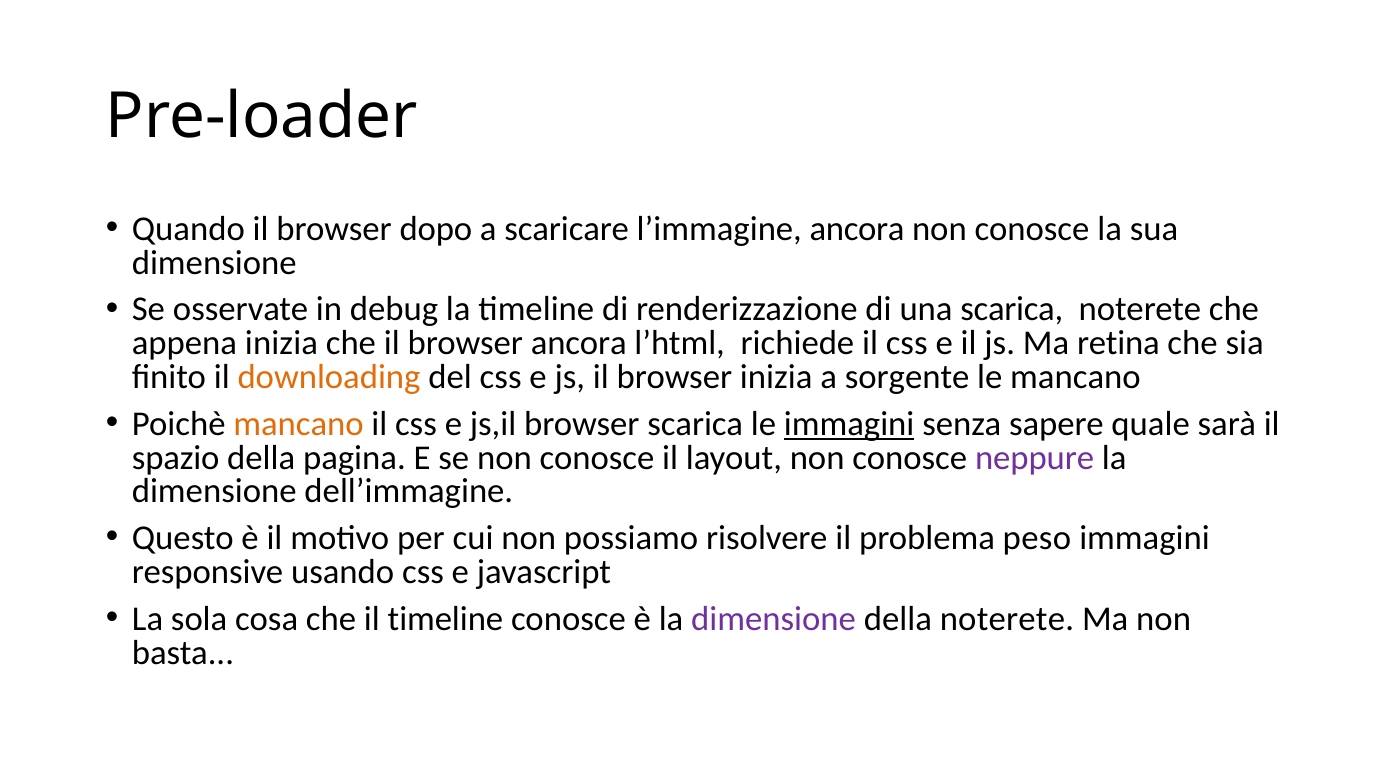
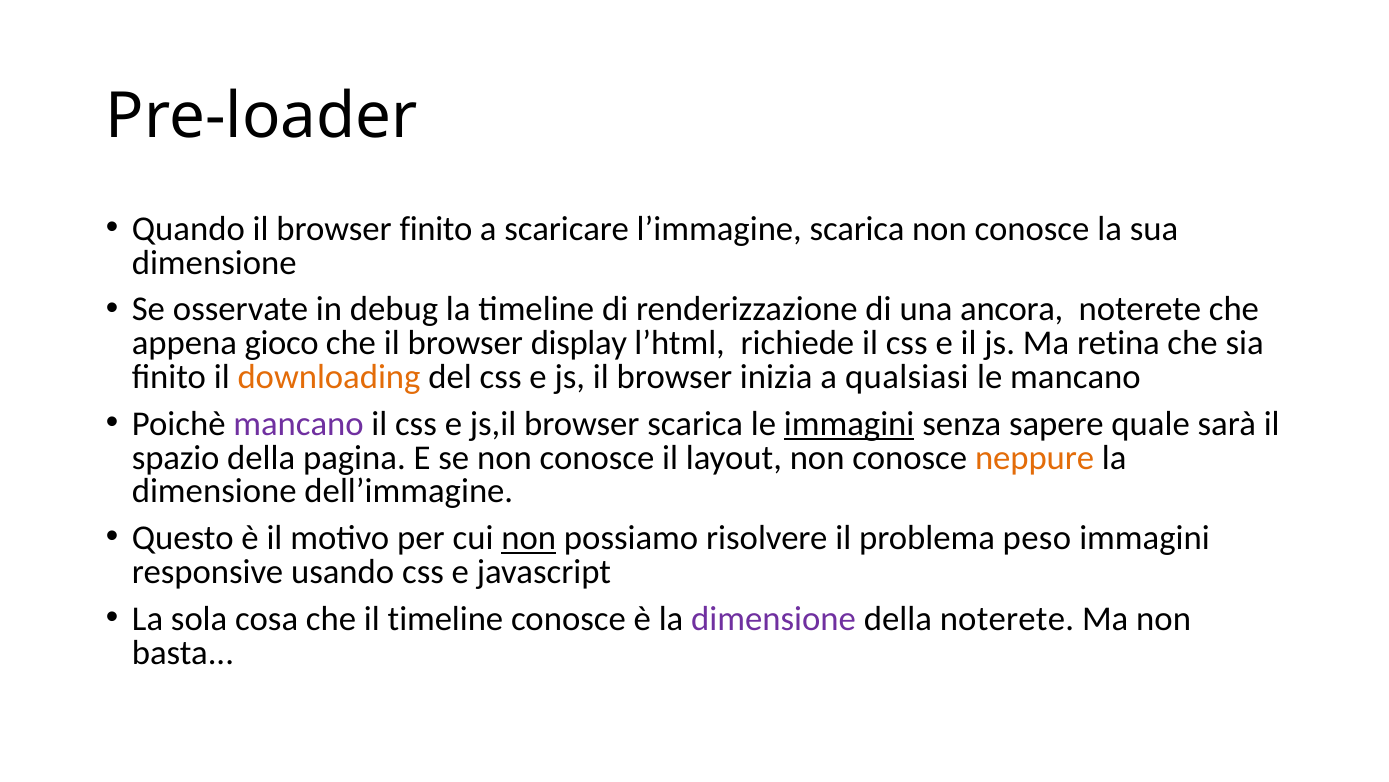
browser dopo: dopo -> finito (436, 229)
l’immagine ancora: ancora -> scarica (857, 229)
una scarica: scarica -> ancora (1012, 309)
appena inizia: inizia -> gioco (282, 343)
browser ancora: ancora -> display (579, 343)
sorgente: sorgente -> qualsiasi (907, 377)
mancano colour: orange -> purple (299, 423)
neppure colour: purple -> orange (1035, 457)
non underline: none -> present (529, 538)
